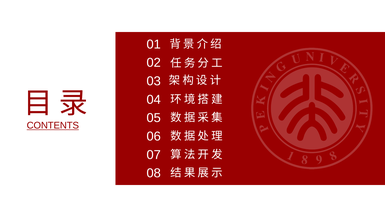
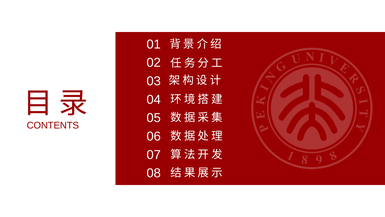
CONTENTS underline: present -> none (53, 125)
